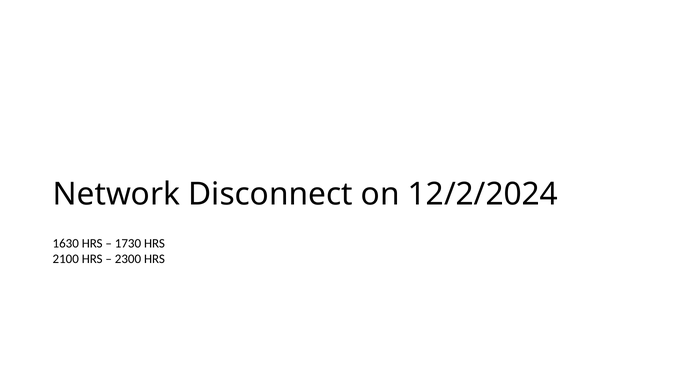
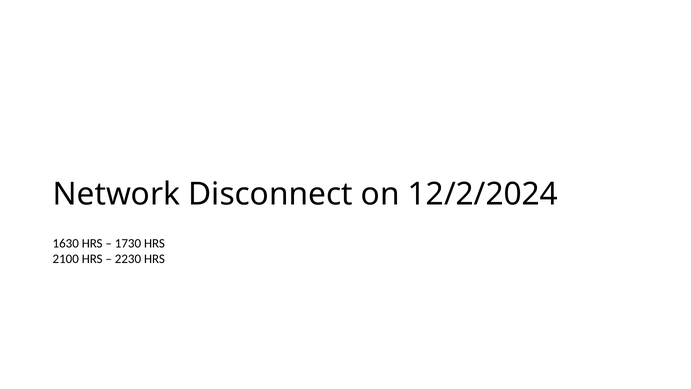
2300: 2300 -> 2230 (128, 259)
